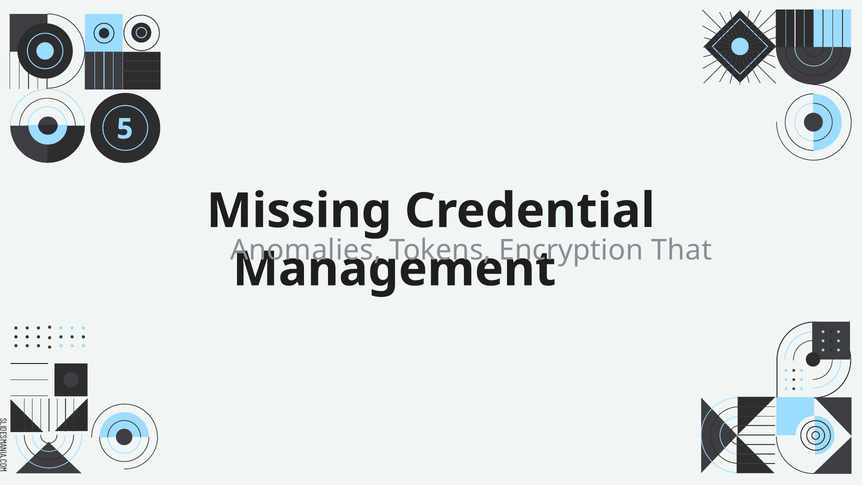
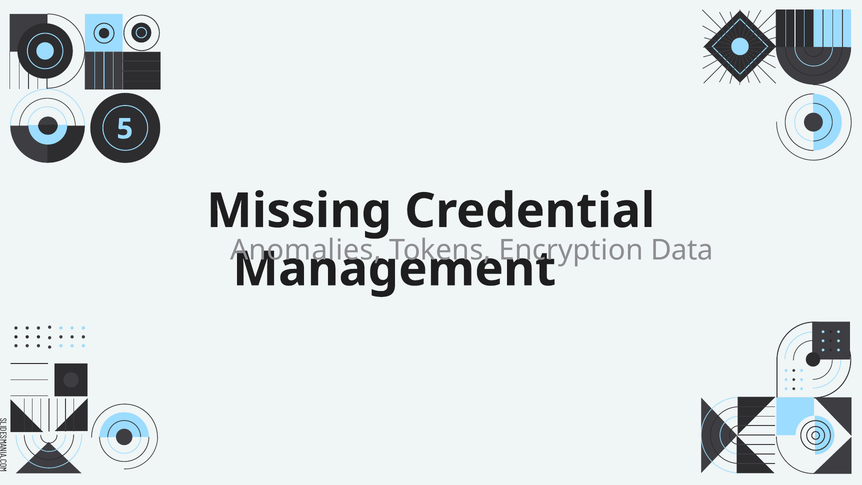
That: That -> Data (682, 250)
